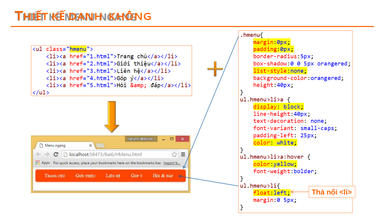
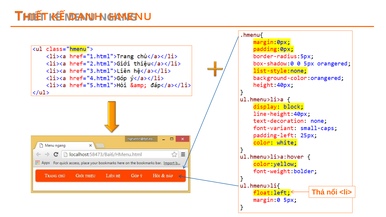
KHÔNG: KHÔNG -> HMENU (130, 17)
